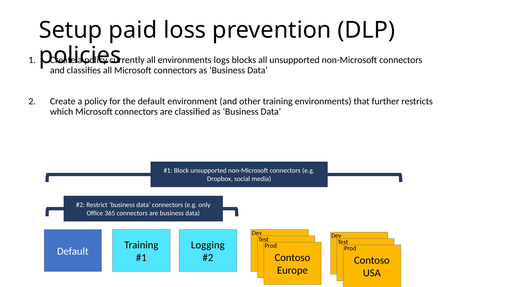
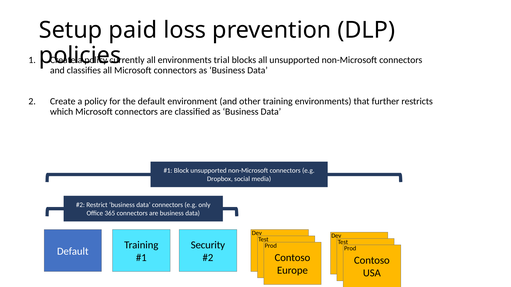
logs: logs -> trial (222, 60)
Logging: Logging -> Security (208, 245)
